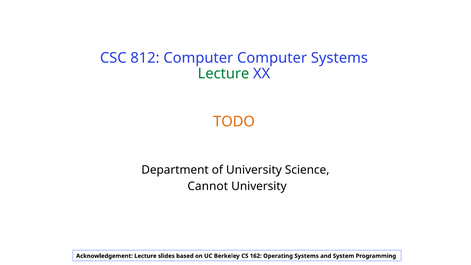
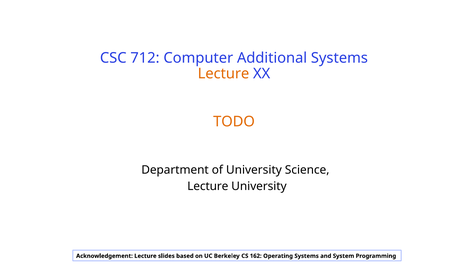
812: 812 -> 712 (145, 58)
Computer Computer: Computer -> Additional (272, 58)
Lecture colour: green -> orange (223, 74)
Cannot: Cannot -> Lecture (208, 186)
